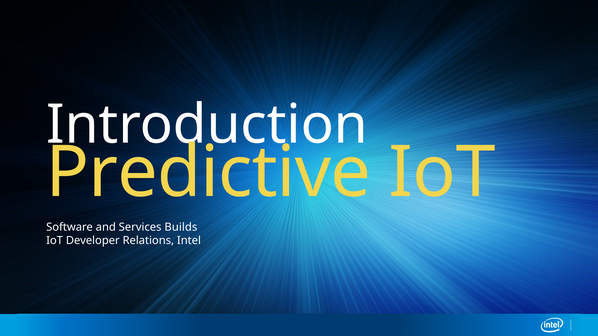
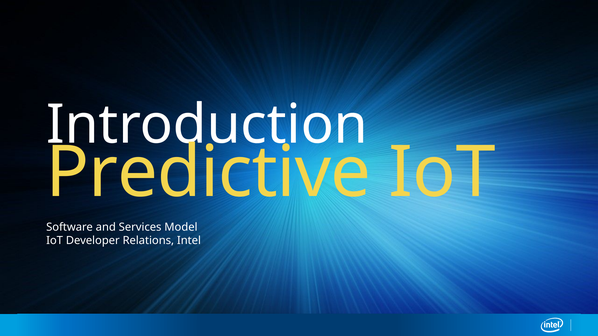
Builds: Builds -> Model (181, 227)
